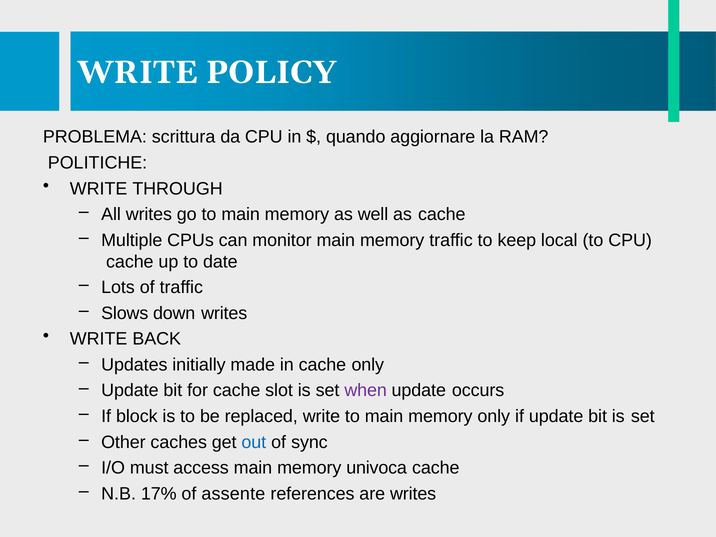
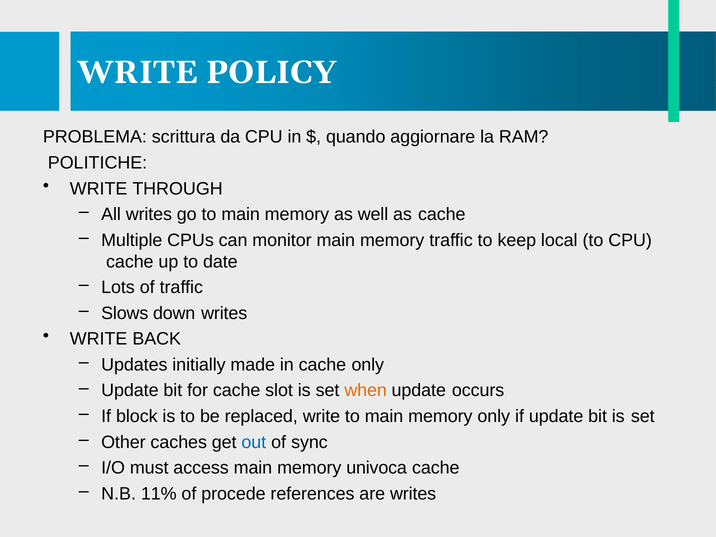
when colour: purple -> orange (366, 391)
17%: 17% -> 11% (159, 494)
assente: assente -> procede (233, 494)
